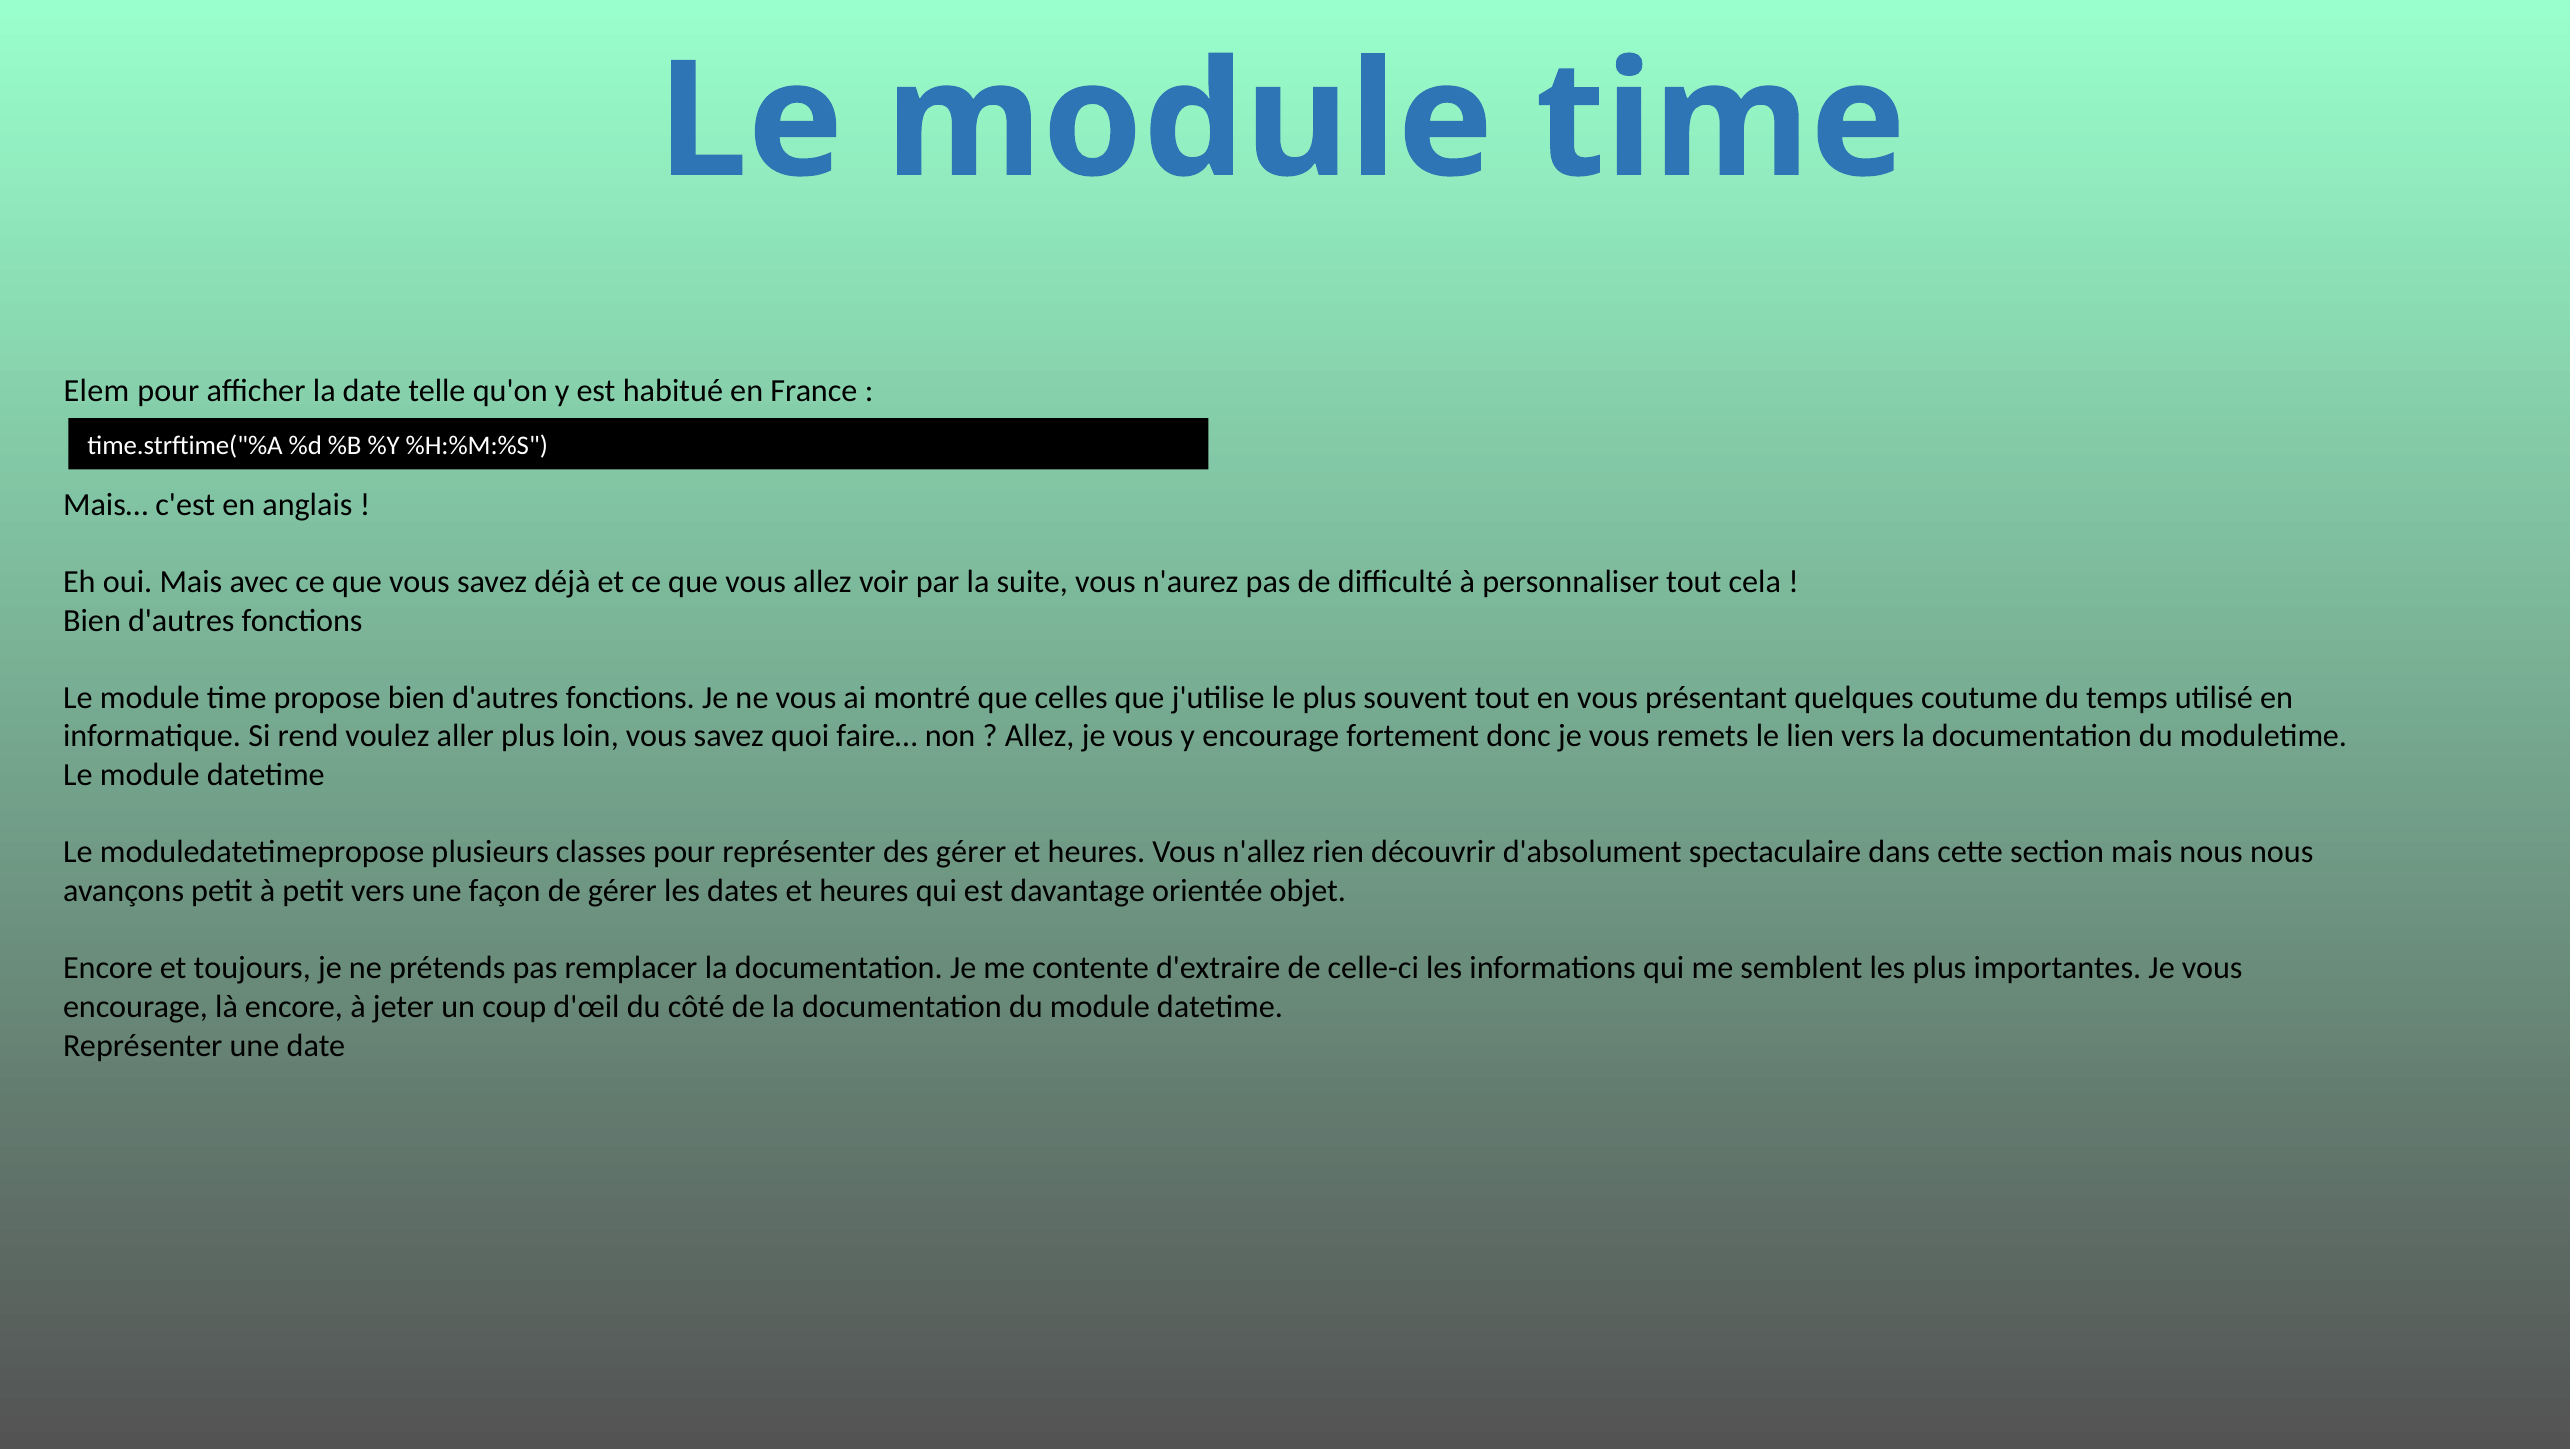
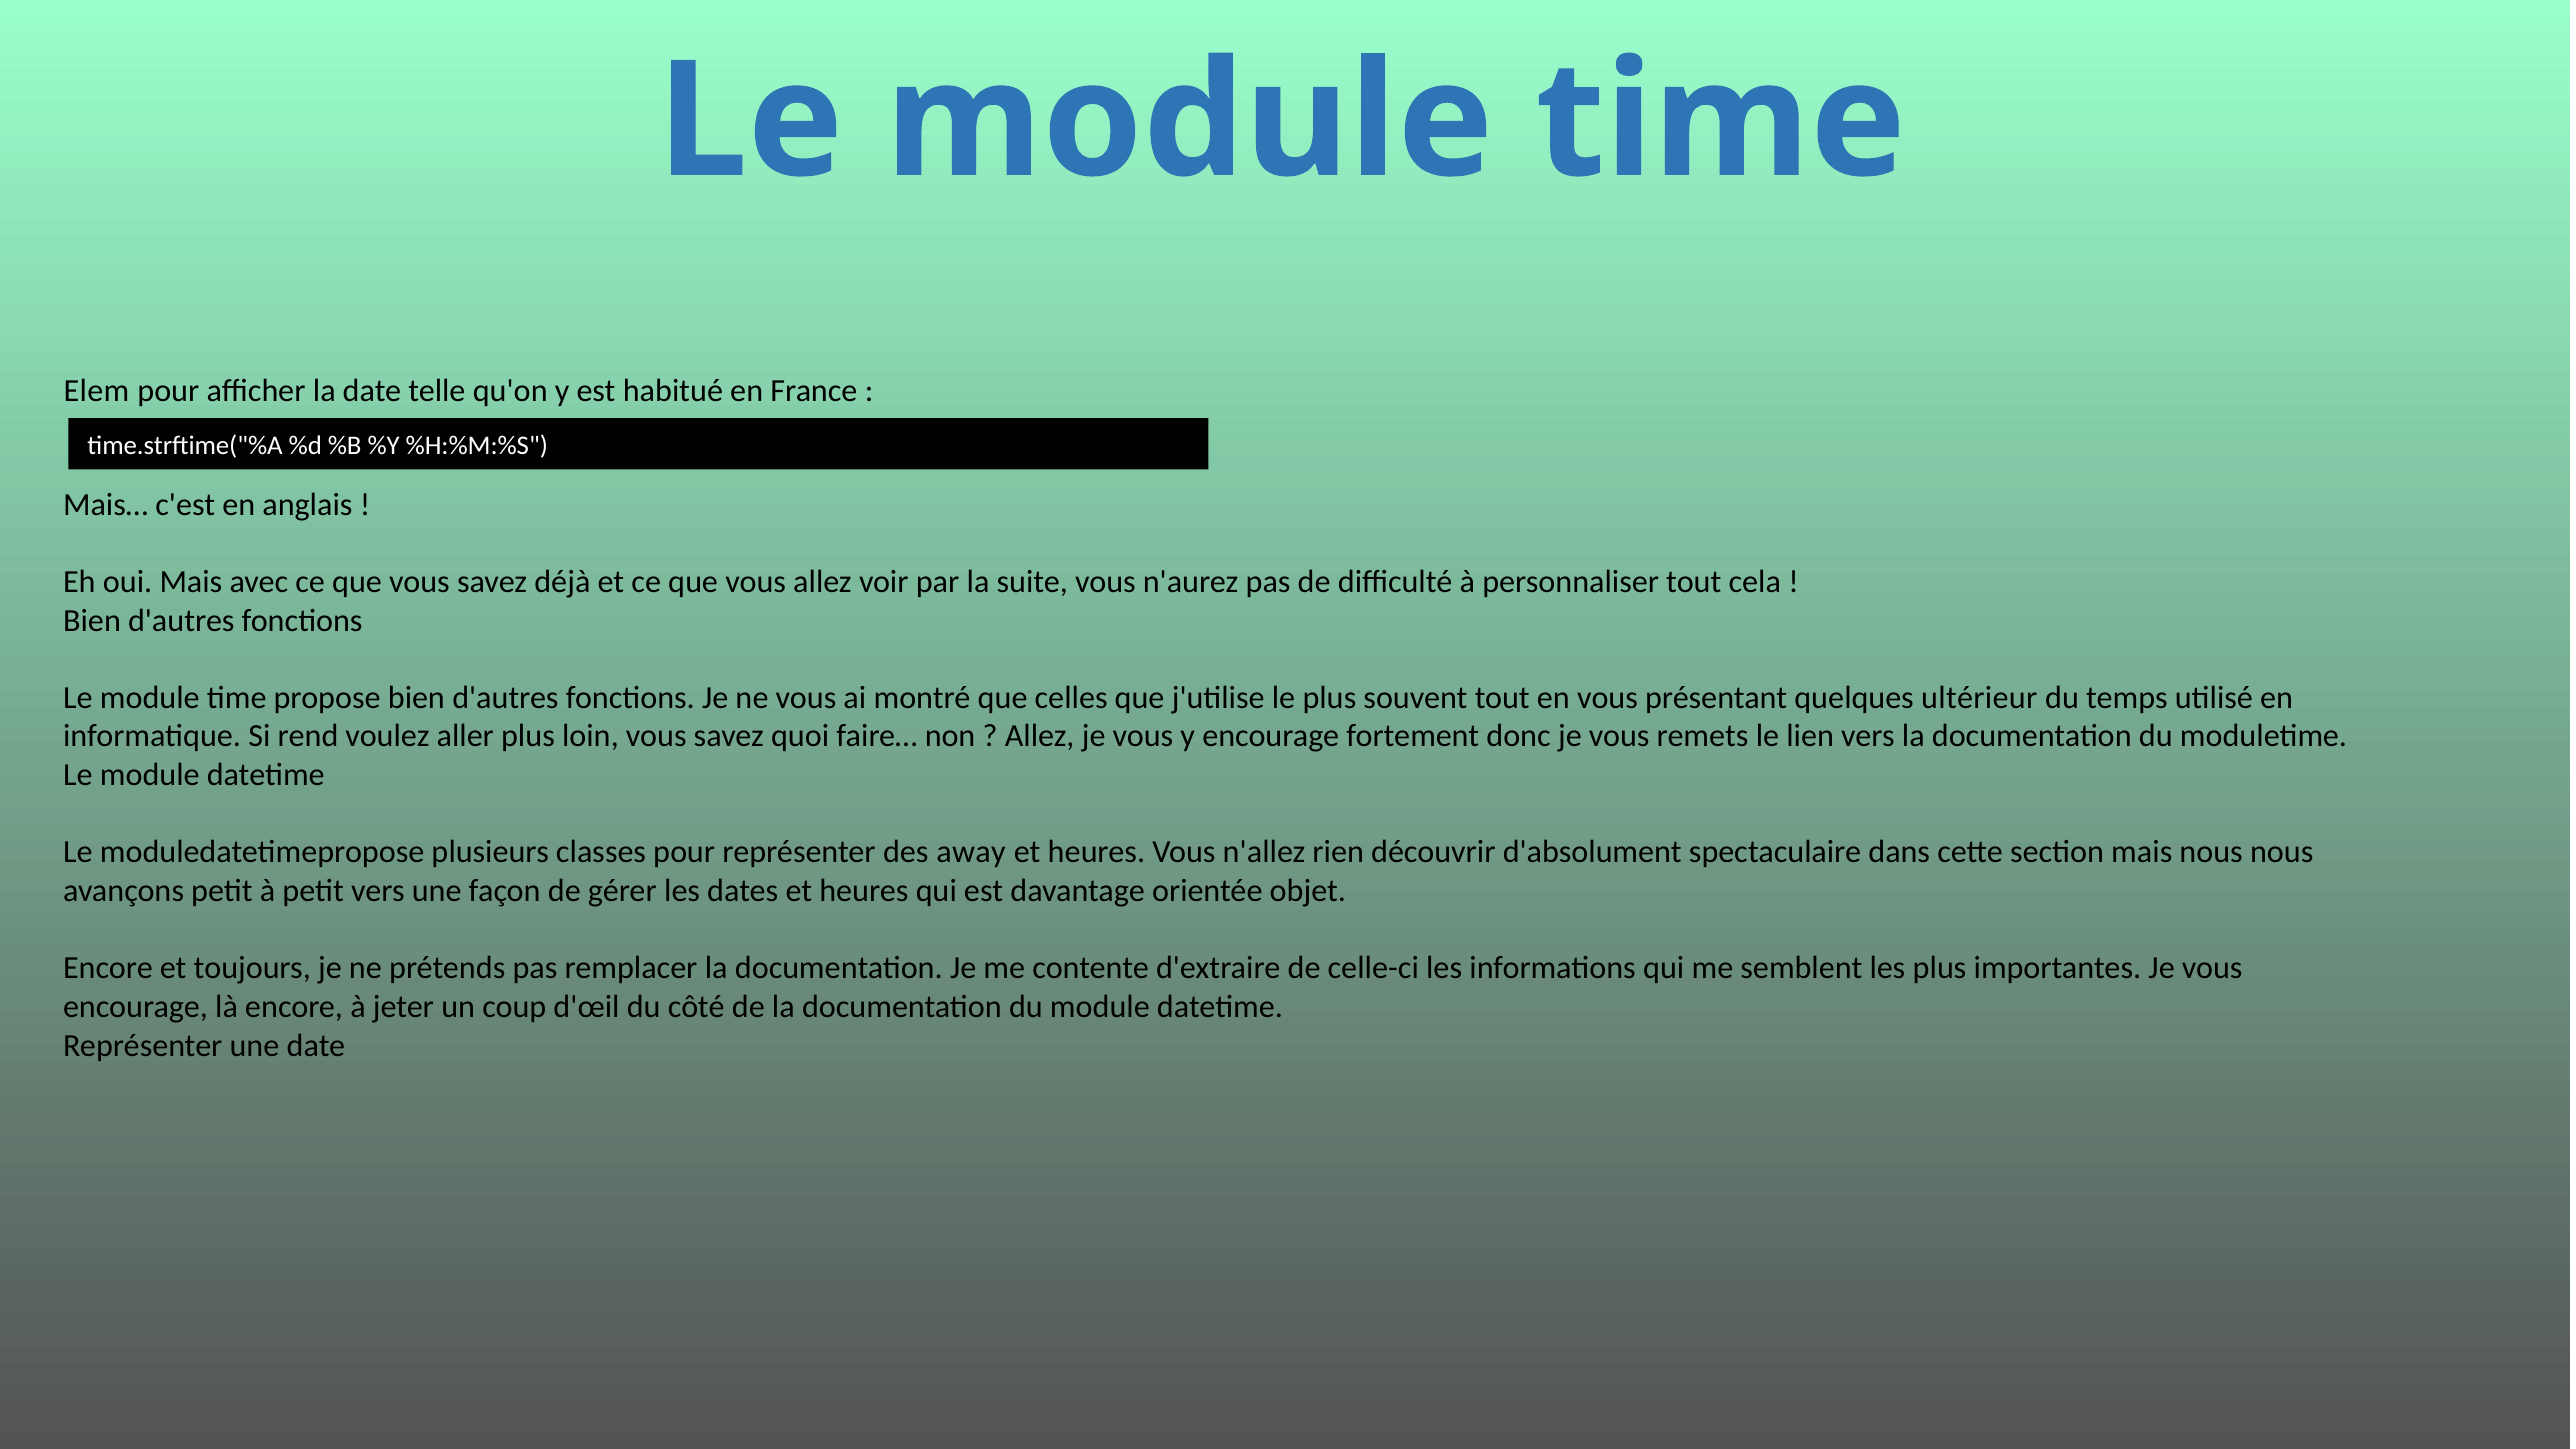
coutume: coutume -> ultérieur (1979, 698)
des gérer: gérer -> away (971, 852)
